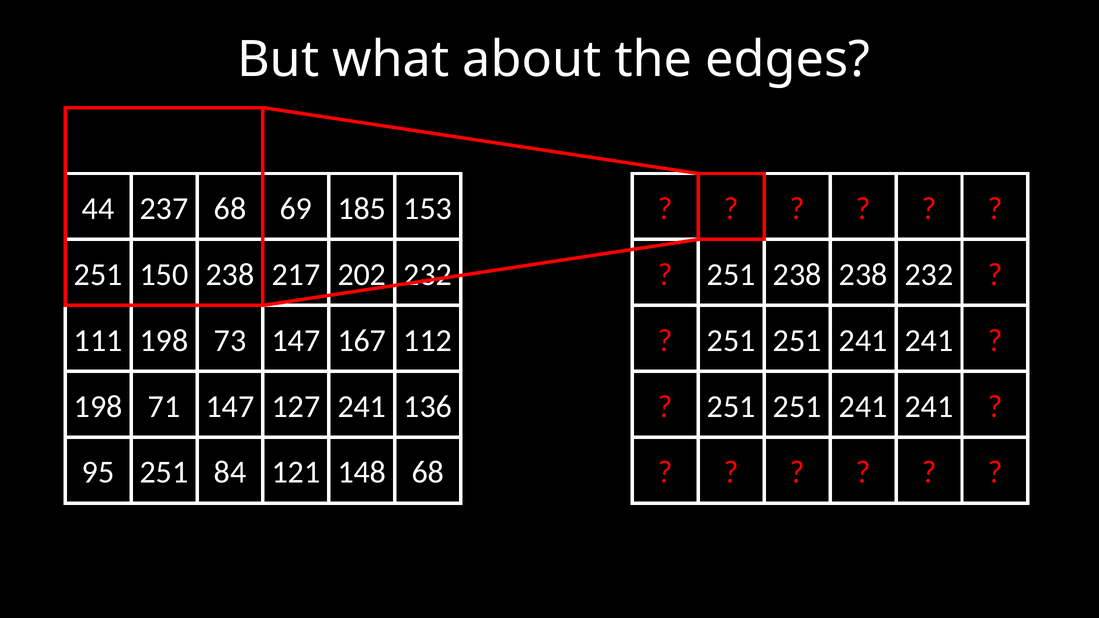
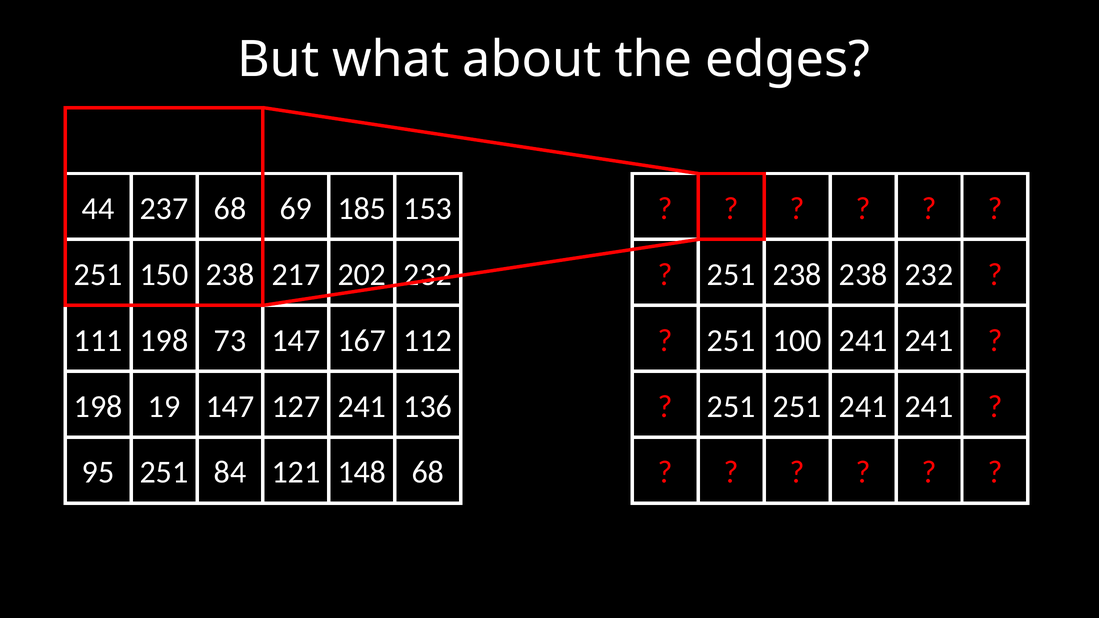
251: 251 -> 100 (797, 341)
71: 71 -> 19 (164, 407)
